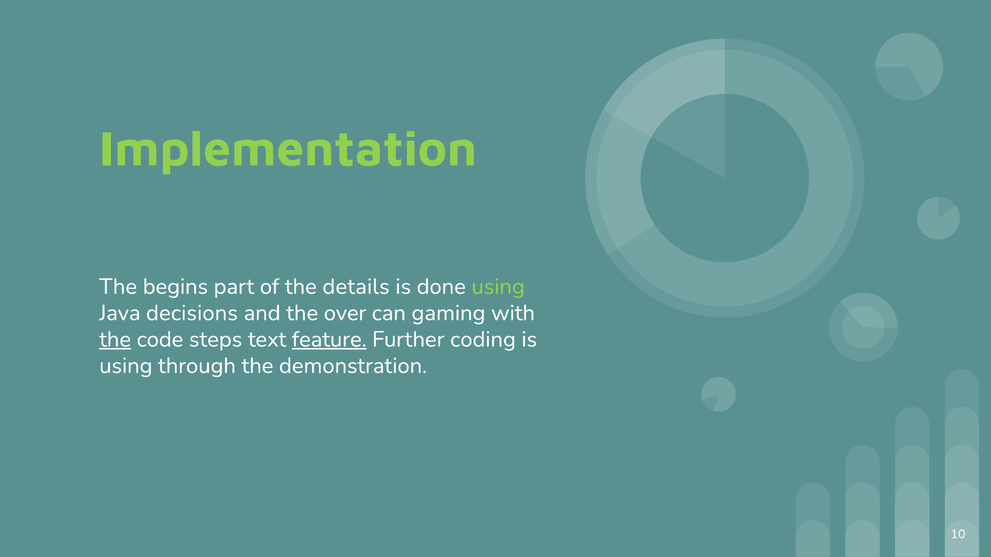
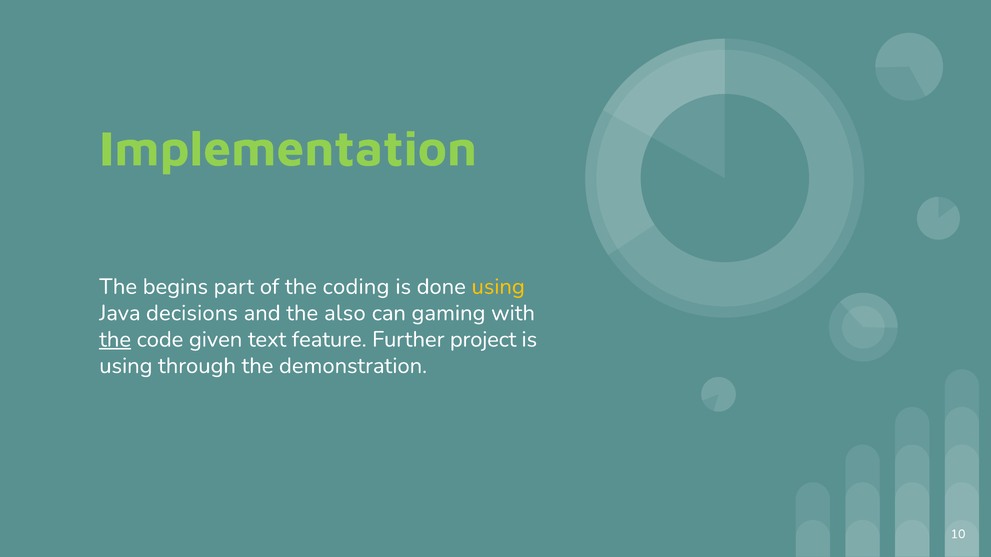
details: details -> coding (356, 287)
using colour: light green -> yellow (498, 287)
over: over -> also (345, 313)
steps: steps -> given (216, 340)
feature underline: present -> none (329, 340)
coding: coding -> project (483, 340)
